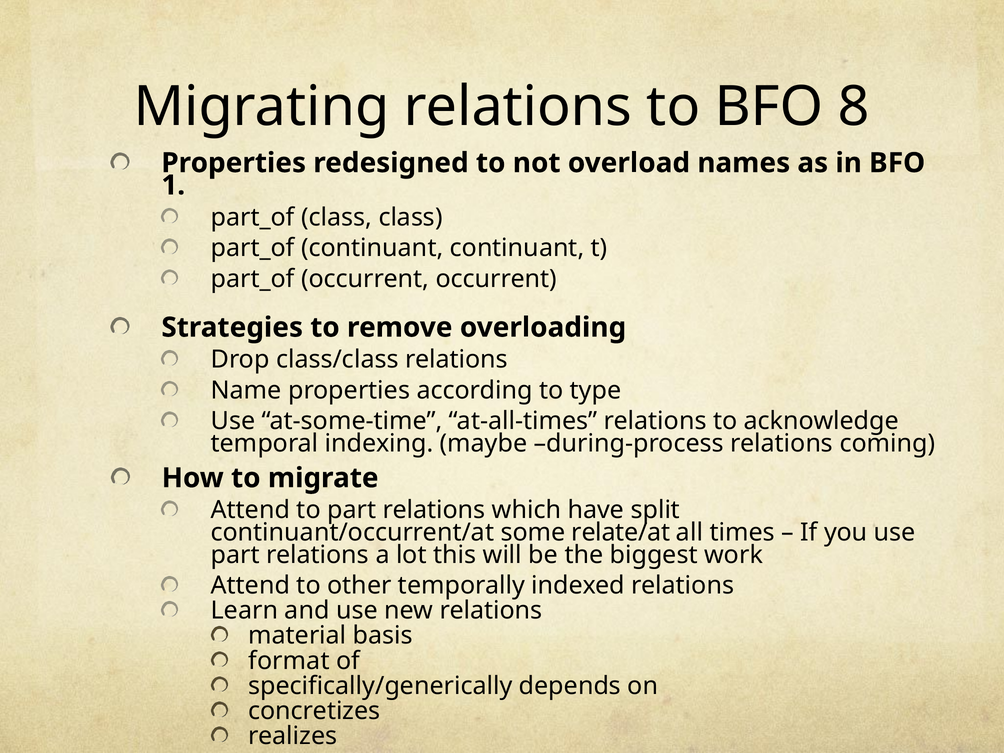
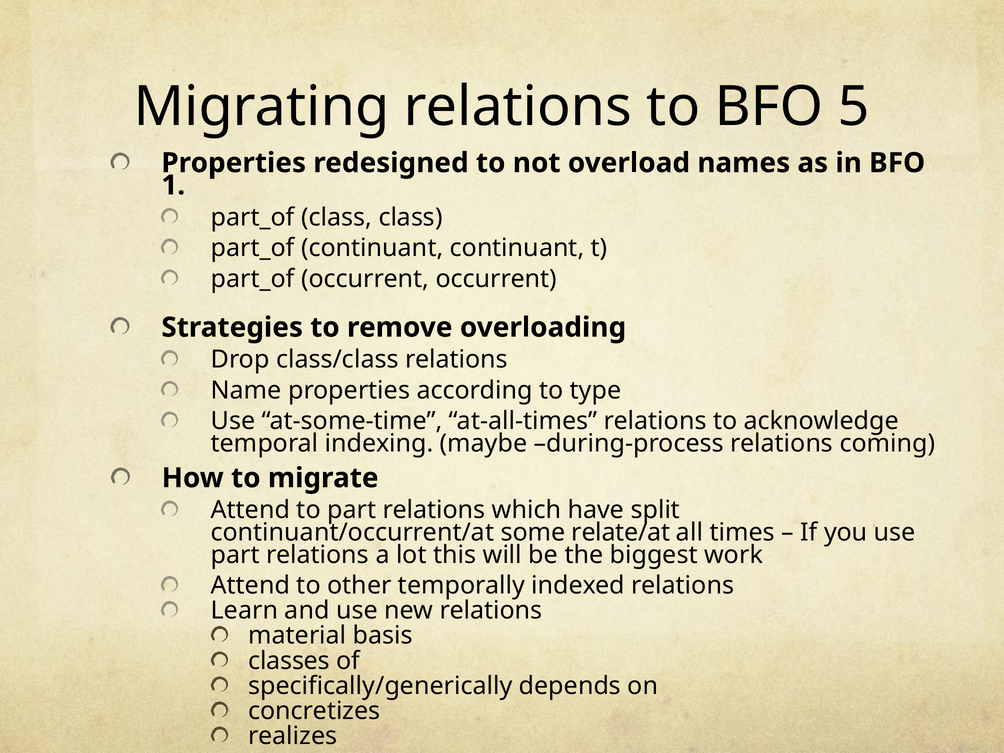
8: 8 -> 5 (854, 107)
format: format -> classes (289, 661)
